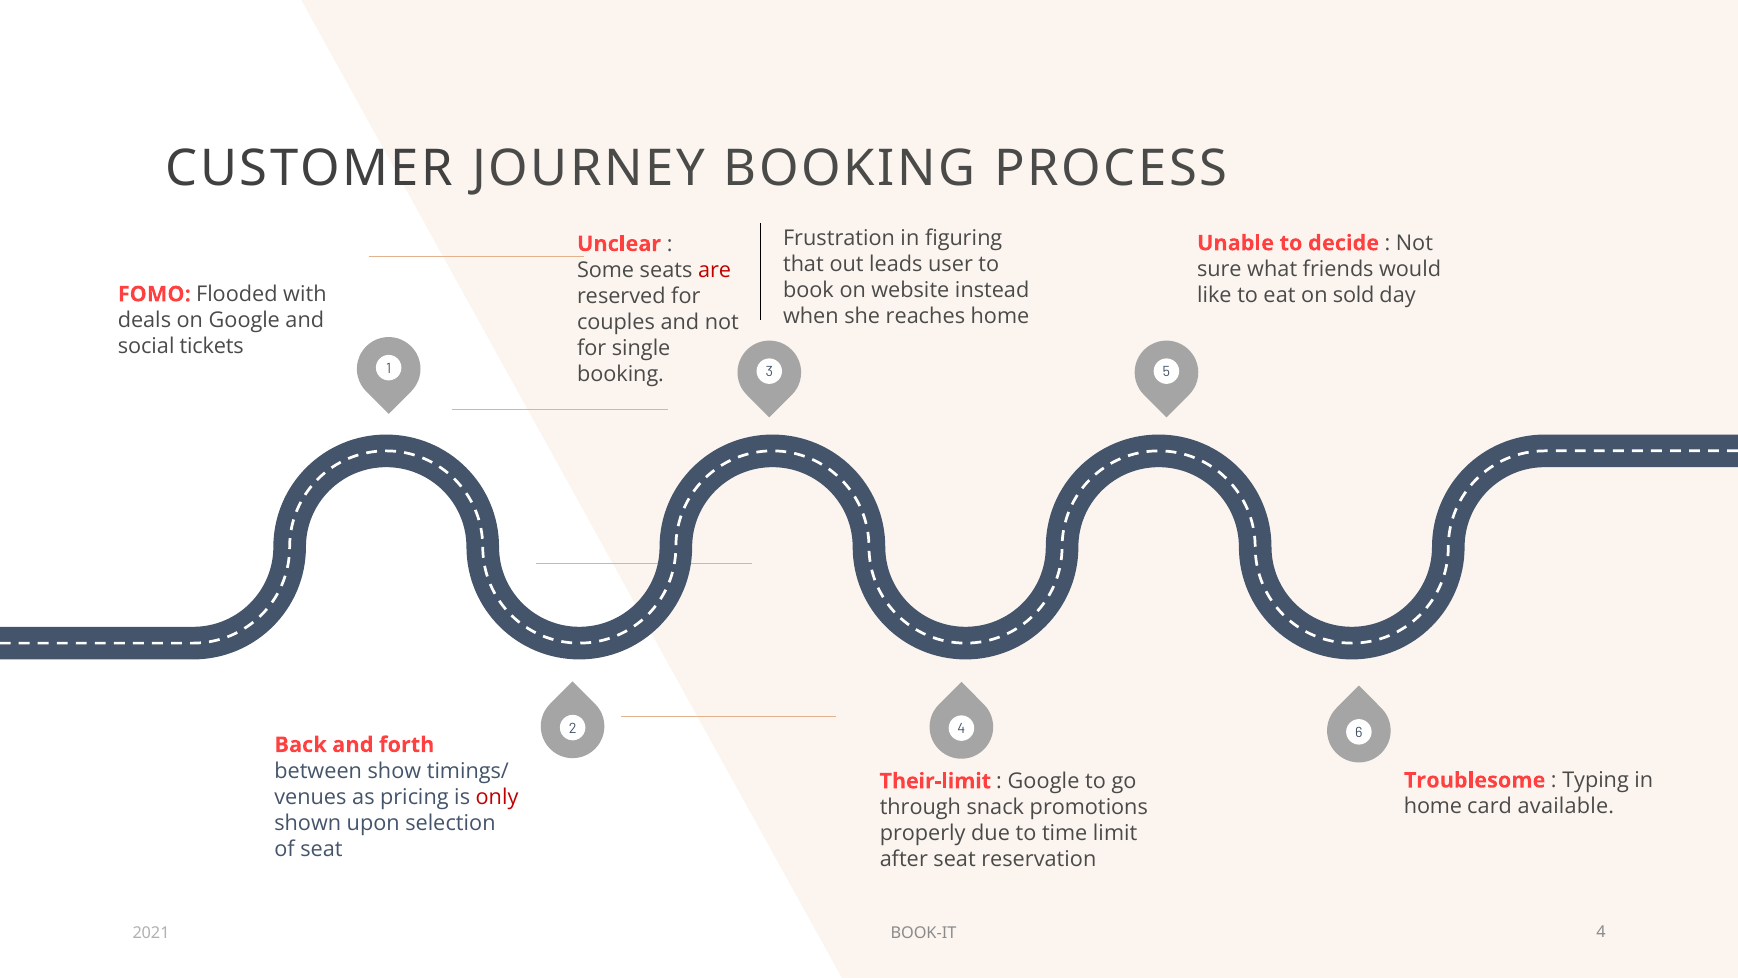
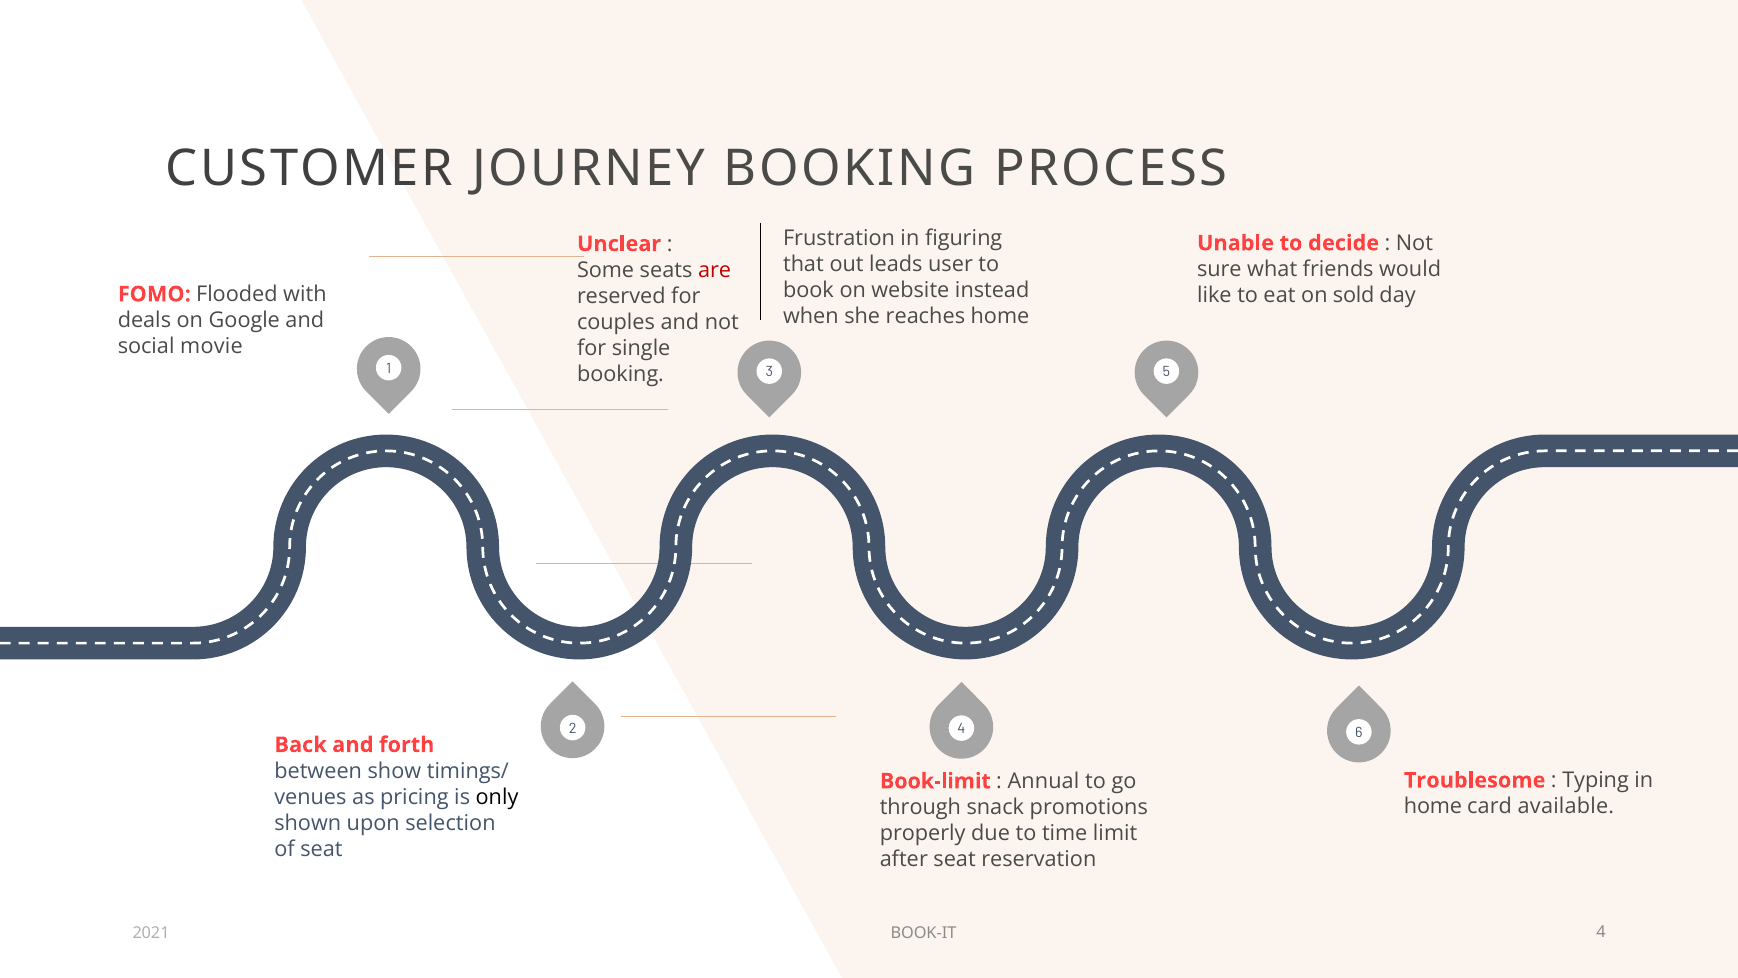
tickets: tickets -> movie (211, 346)
Their-limit: Their-limit -> Book-limit (935, 781)
Google: Google -> Annual (1043, 781)
only colour: red -> black (497, 797)
